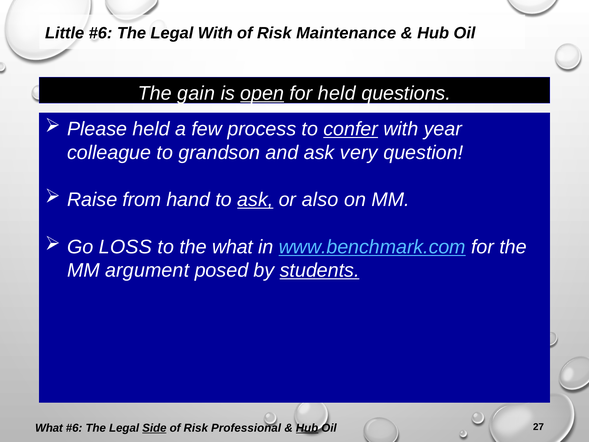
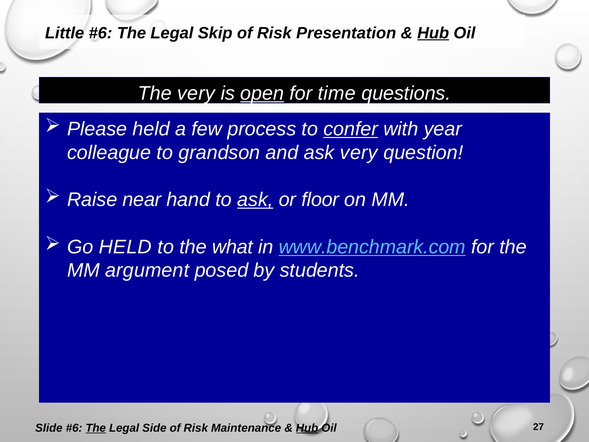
Legal With: With -> Skip (215, 33)
Maintenance: Maintenance -> Presentation (346, 33)
Hub underline: none -> present (433, 33)
The gain: gain -> very (196, 93)
for held: held -> time (337, 93)
from: from -> near (142, 200)
also: also -> floor (320, 200)
Go LOSS: LOSS -> HELD (125, 247)
students underline: present -> none (320, 270)
What: What -> Slide (49, 428)
The underline: none -> present (96, 428)
Side underline: present -> none (154, 428)
Professional: Professional -> Maintenance (246, 428)
